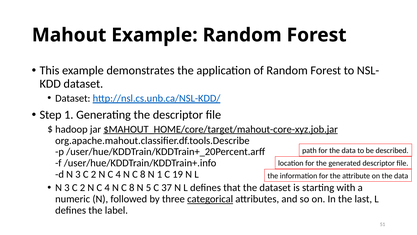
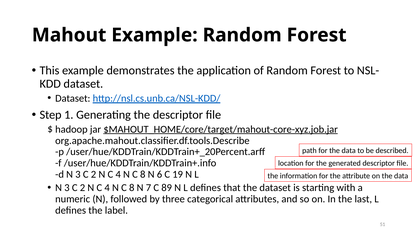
N 1: 1 -> 6 (159, 174)
5: 5 -> 7 (148, 187)
37: 37 -> 89 (167, 187)
categorical underline: present -> none (210, 199)
